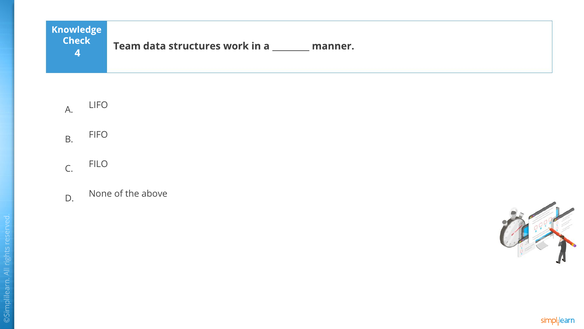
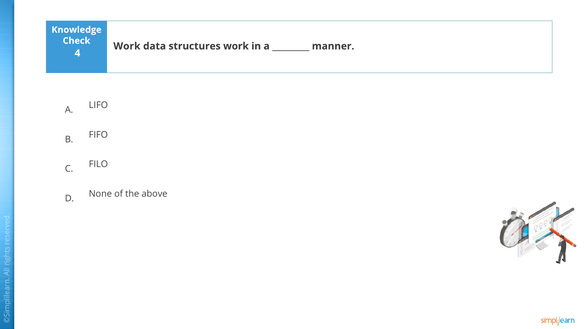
Team: Team -> Work (127, 46)
